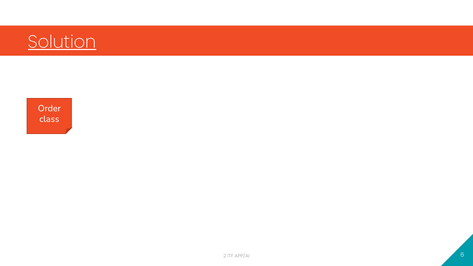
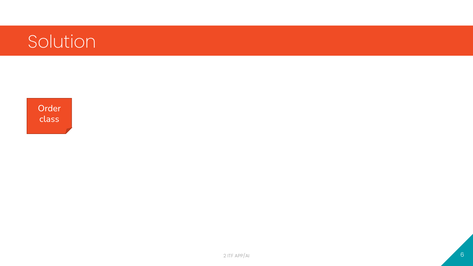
Solution underline: present -> none (62, 42)
